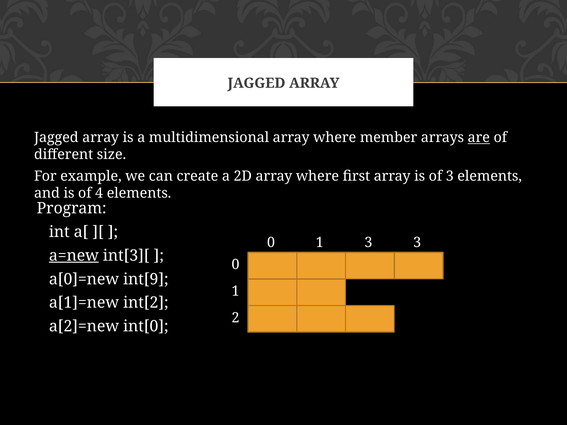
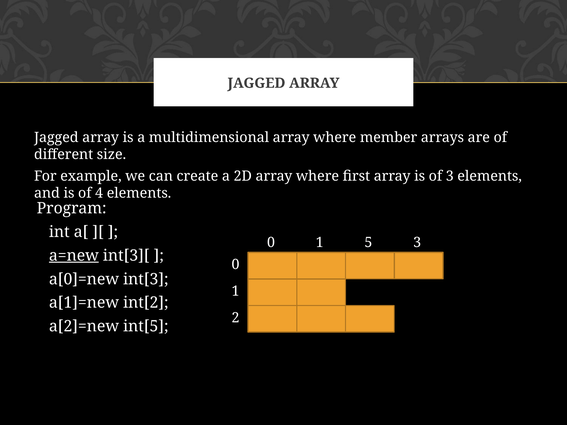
are underline: present -> none (479, 138)
1 3: 3 -> 5 (368, 243)
int[9: int[9 -> int[3 (146, 279)
int[0: int[0 -> int[5 (146, 327)
